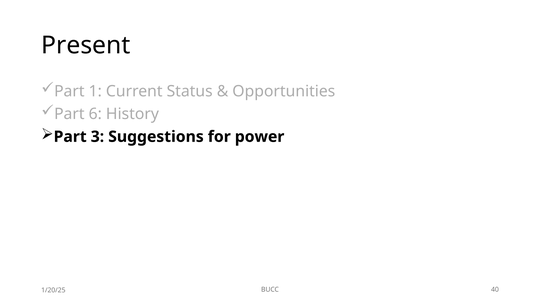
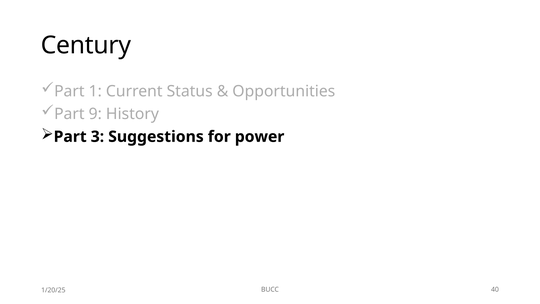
Present: Present -> Century (86, 45)
6: 6 -> 9 (95, 114)
